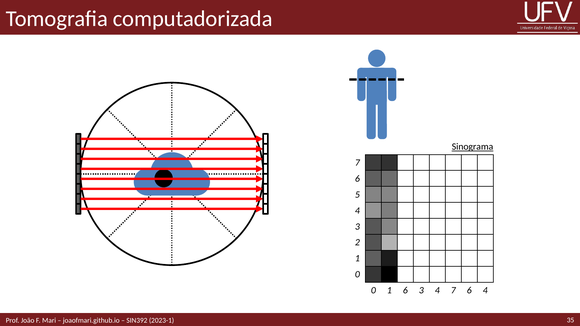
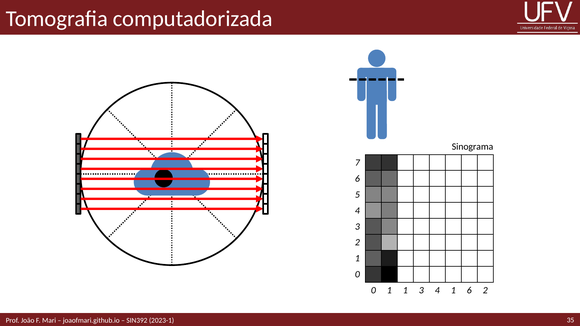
Sinograma underline: present -> none (473, 147)
1 6: 6 -> 1 (405, 291)
4 7: 7 -> 1 (453, 291)
6 4: 4 -> 2 (485, 291)
